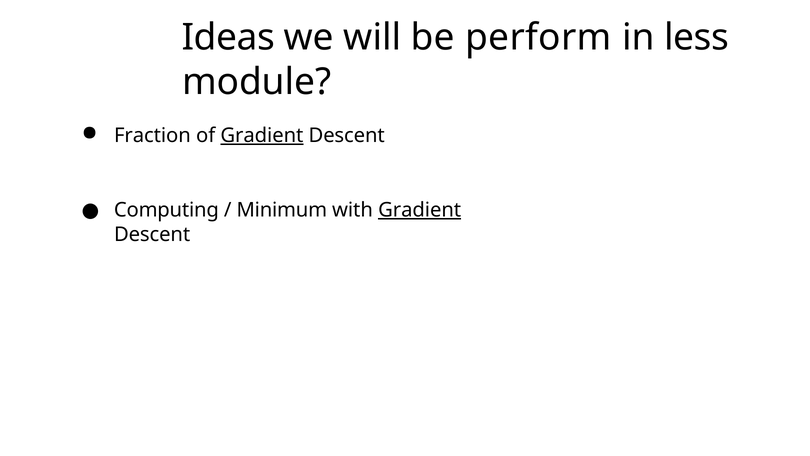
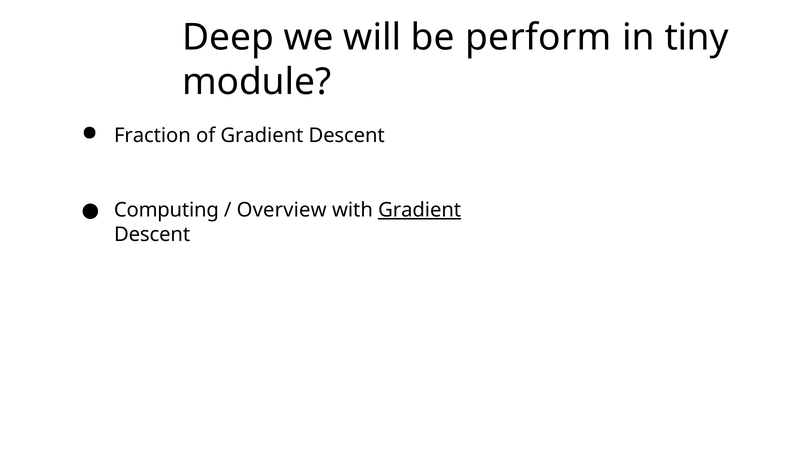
Ideas: Ideas -> Deep (228, 37)
less: less -> tiny (697, 37)
Gradient underline: present -> none (262, 135)
Minimum: Minimum -> Overview (282, 210)
